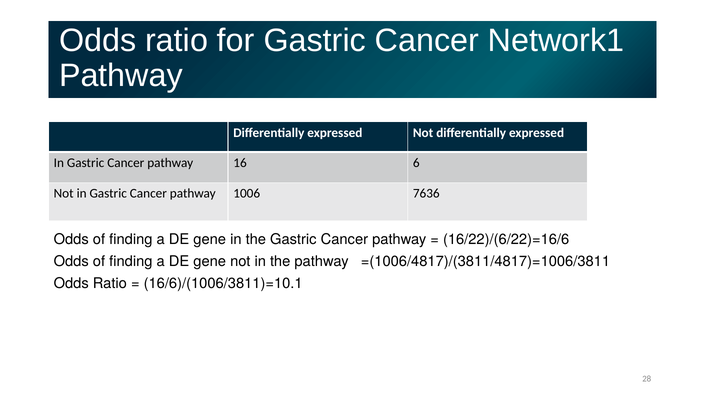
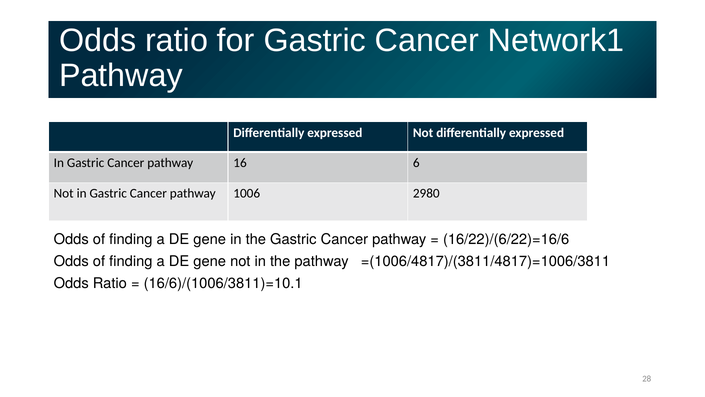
7636: 7636 -> 2980 (426, 193)
